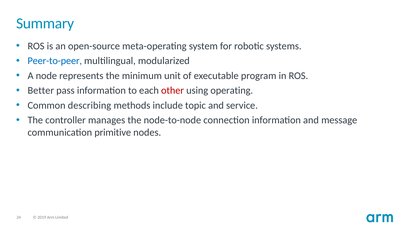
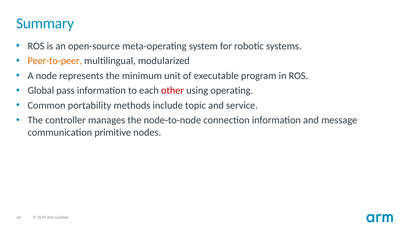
Peer-to-peer colour: blue -> orange (55, 61)
Better: Better -> Global (41, 91)
describing: describing -> portability (90, 105)
